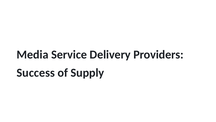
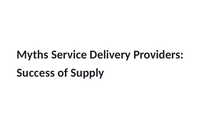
Media: Media -> Myths (32, 54)
